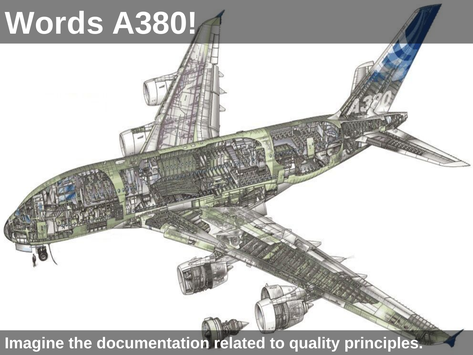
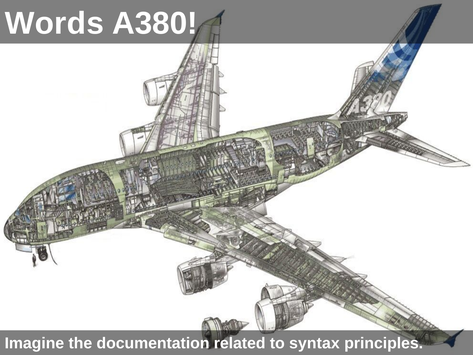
quality: quality -> syntax (314, 343)
